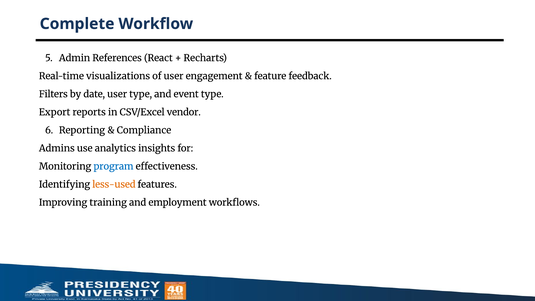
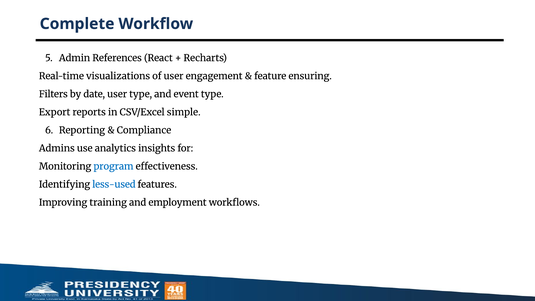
feedback: feedback -> ensuring (310, 76)
vendor: vendor -> simple (184, 112)
less-used colour: orange -> blue (114, 184)
